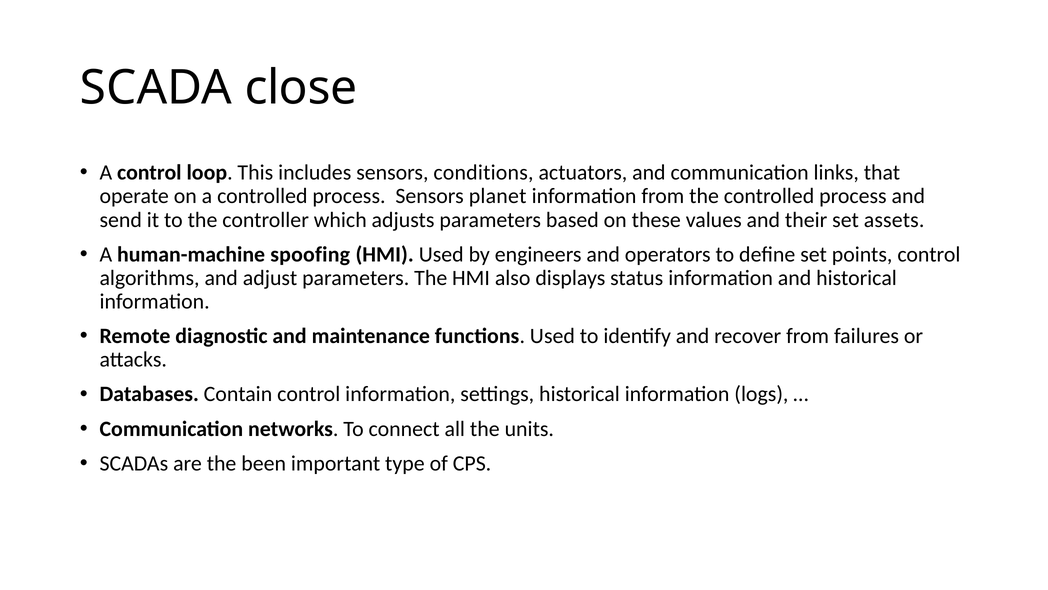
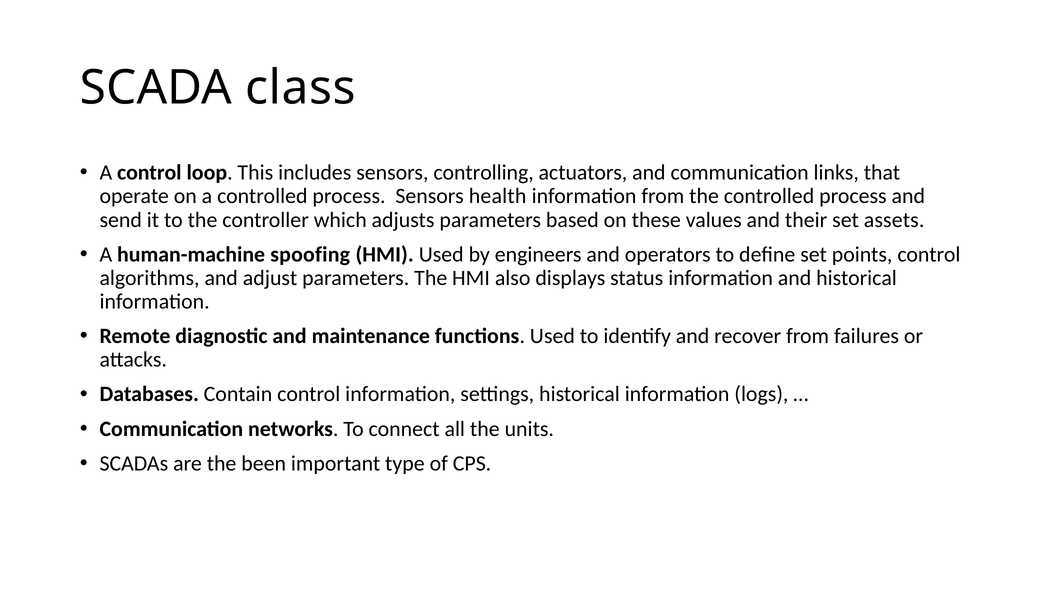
close: close -> class (300, 88)
conditions: conditions -> controlling (484, 173)
planet: planet -> health (498, 196)
